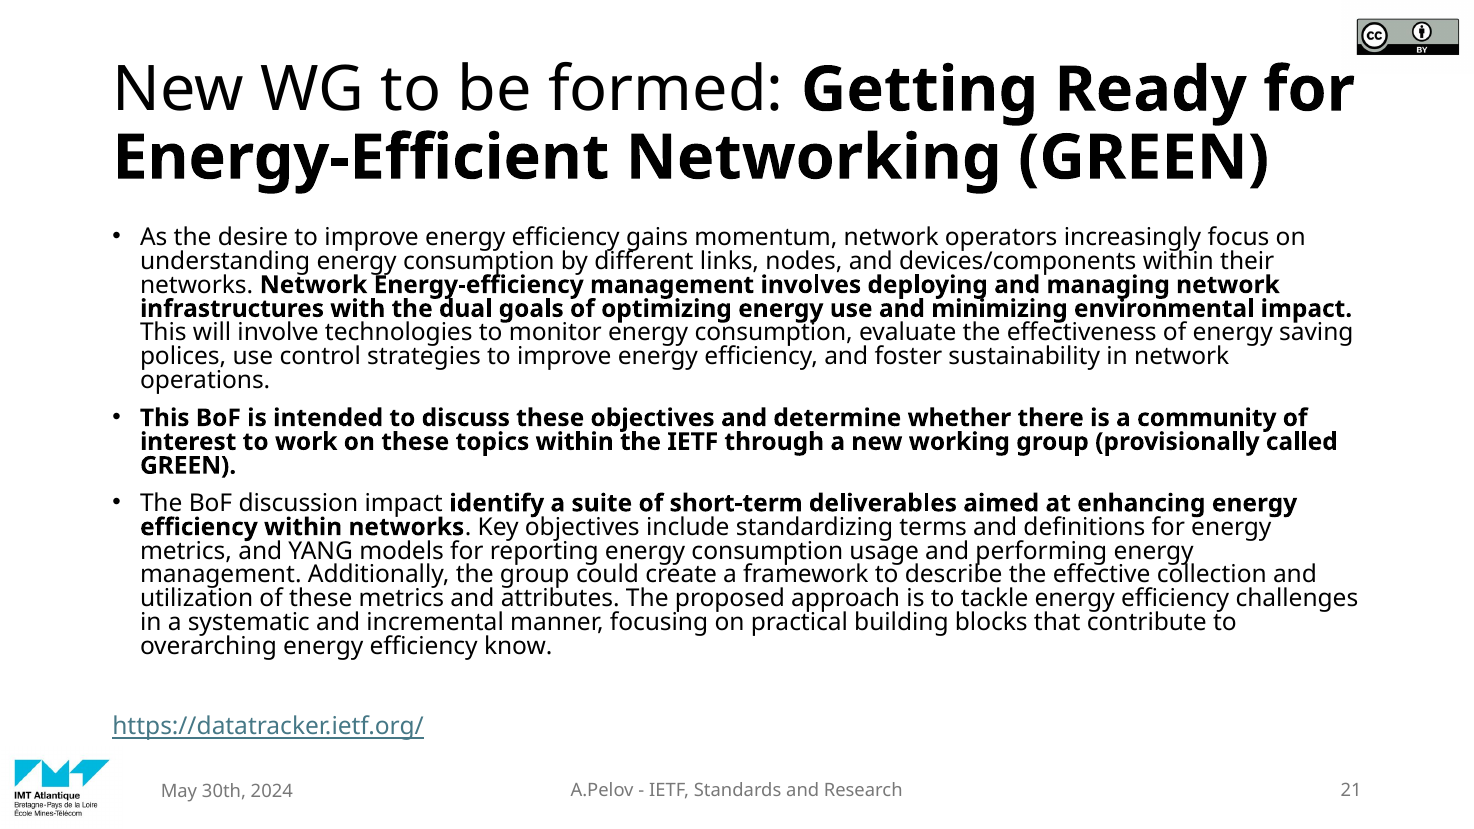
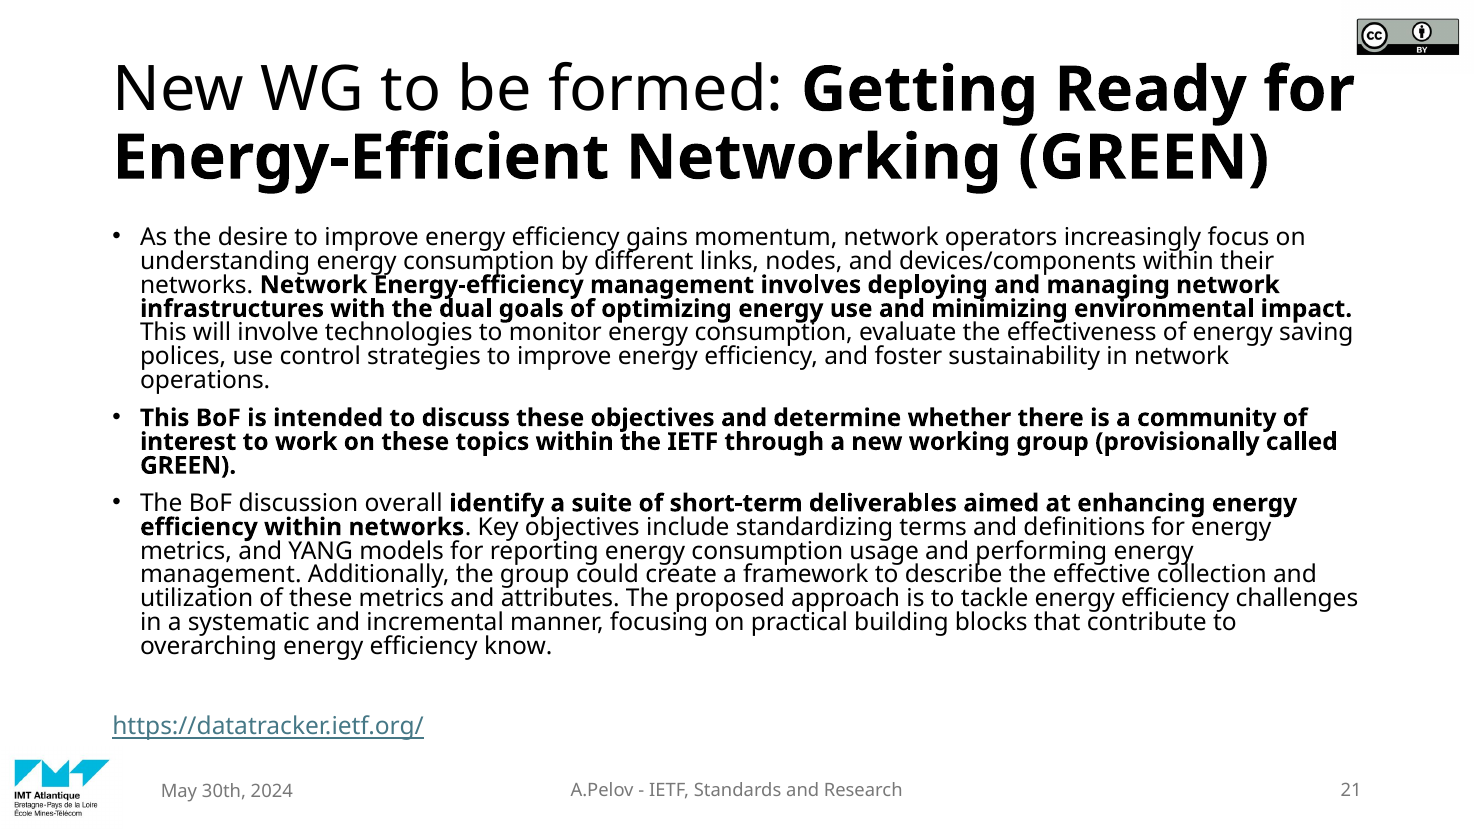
discussion impact: impact -> overall (404, 503)
